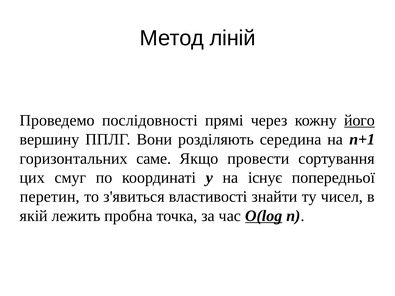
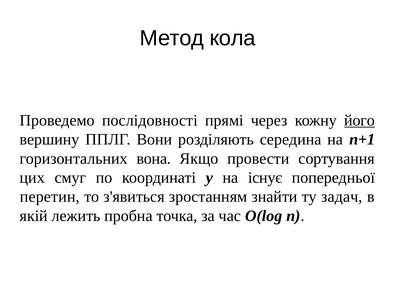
ліній: ліній -> кола (233, 38)
саме: саме -> вона (154, 159)
властивості: властивості -> зростанням (208, 197)
чисел: чисел -> задач (342, 197)
O(log underline: present -> none (264, 216)
